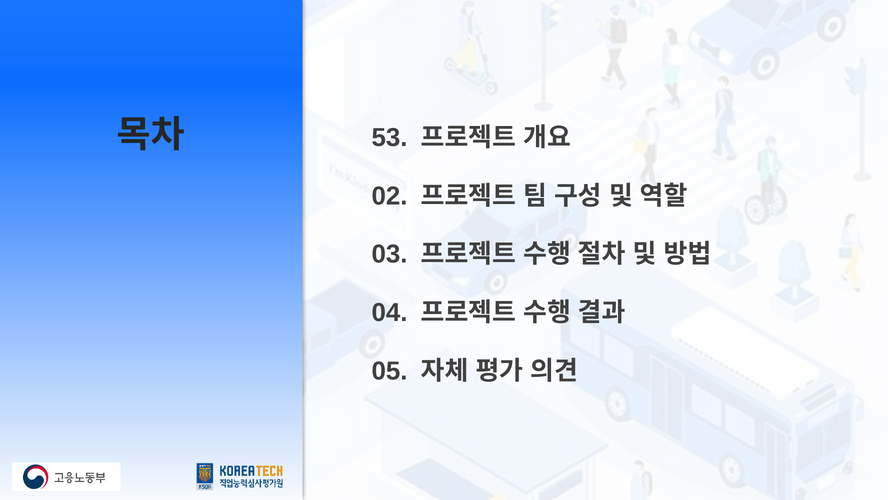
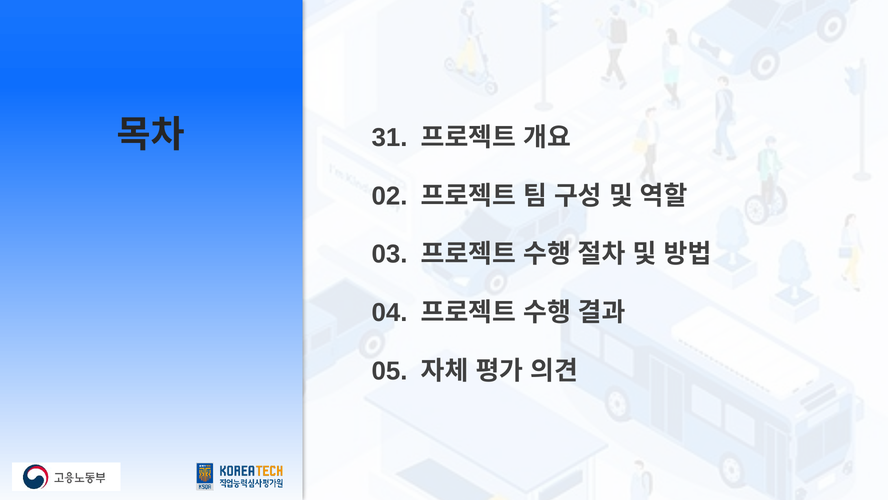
53: 53 -> 31 (390, 137)
